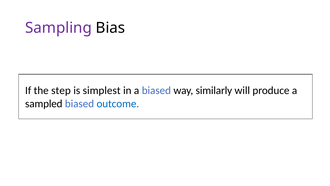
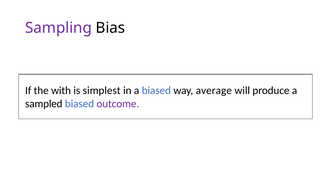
step: step -> with (61, 90)
similarly: similarly -> average (214, 90)
outcome colour: blue -> purple (118, 104)
